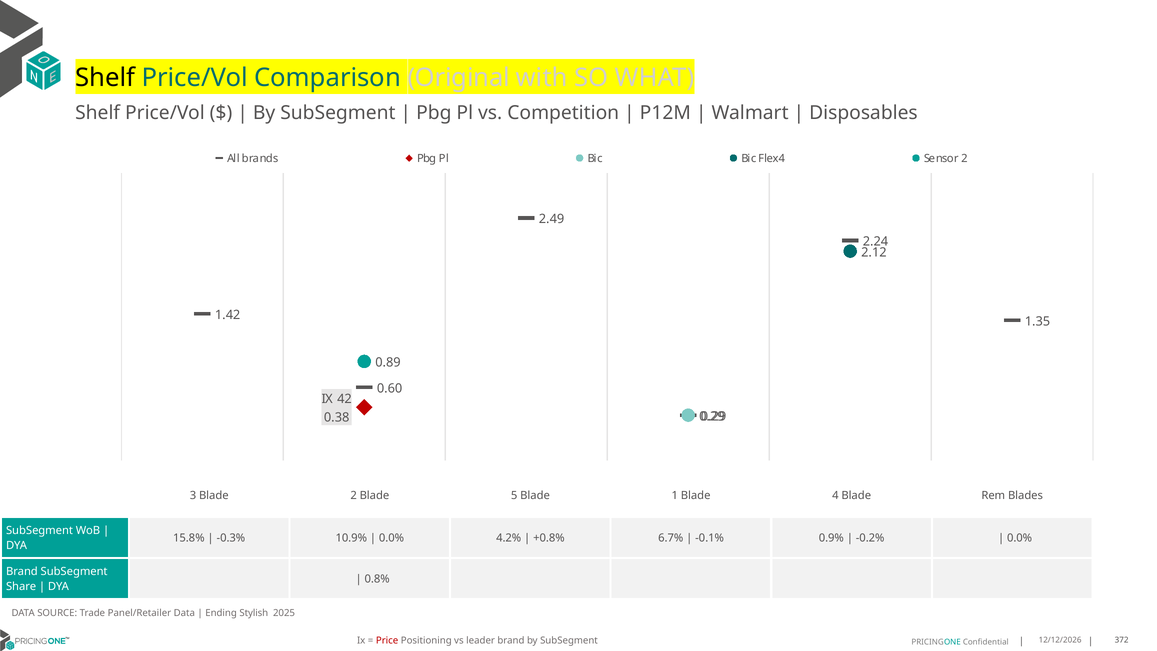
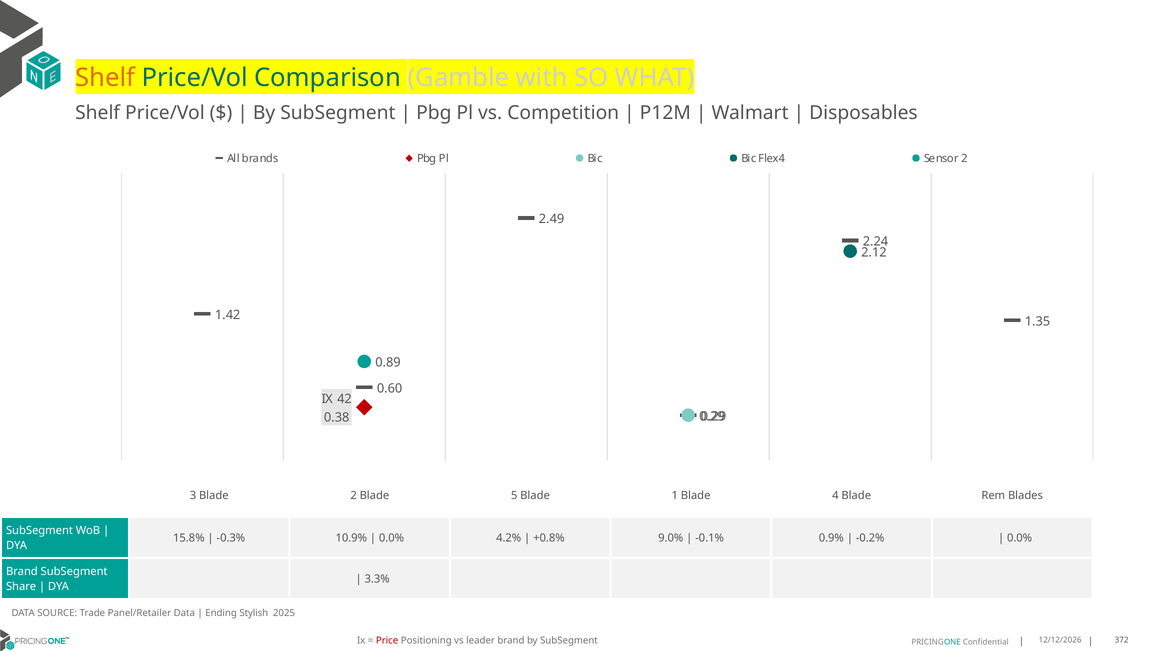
Shelf colour: black -> orange (105, 78)
Original: Original -> Gamble (459, 78)
6.7%: 6.7% -> 9.0% (671, 538)
0.8%: 0.8% -> 3.3% (377, 579)
